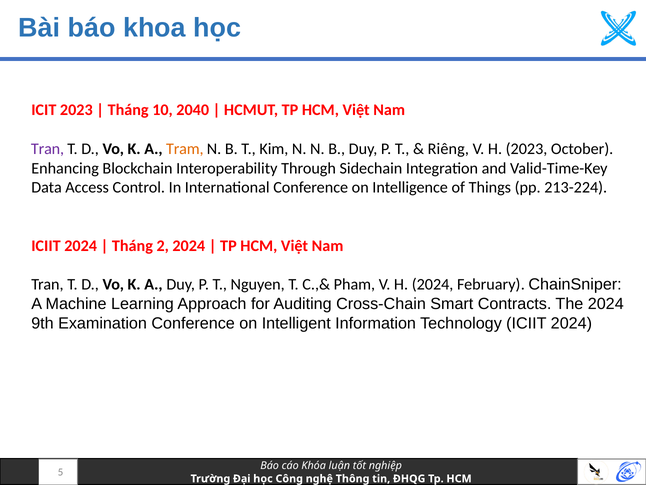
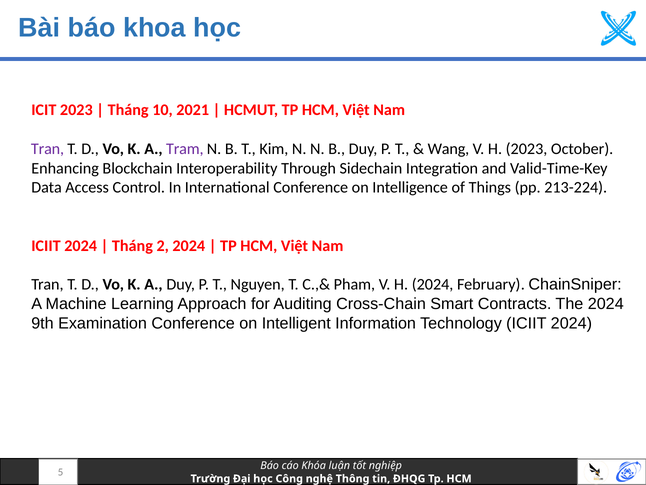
2040: 2040 -> 2021 (193, 110)
Tram colour: orange -> purple (185, 149)
Riêng: Riêng -> Wang (448, 149)
